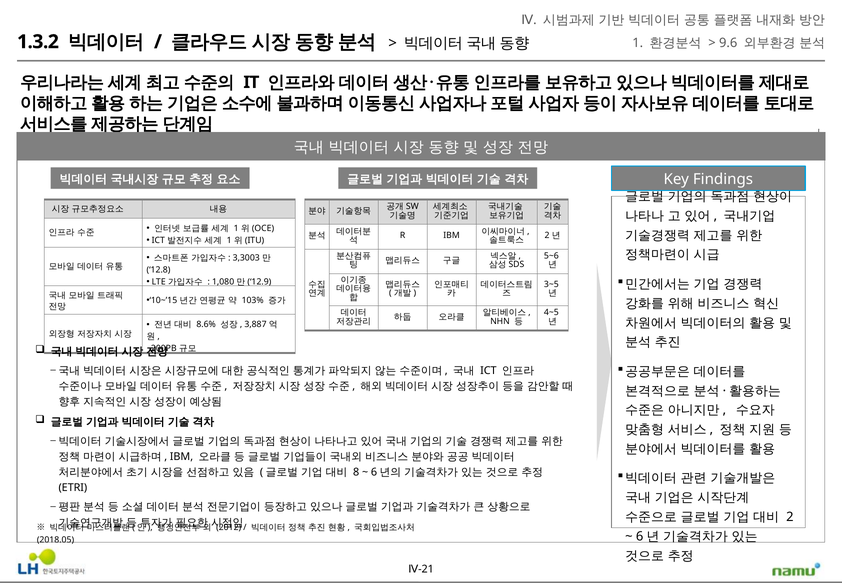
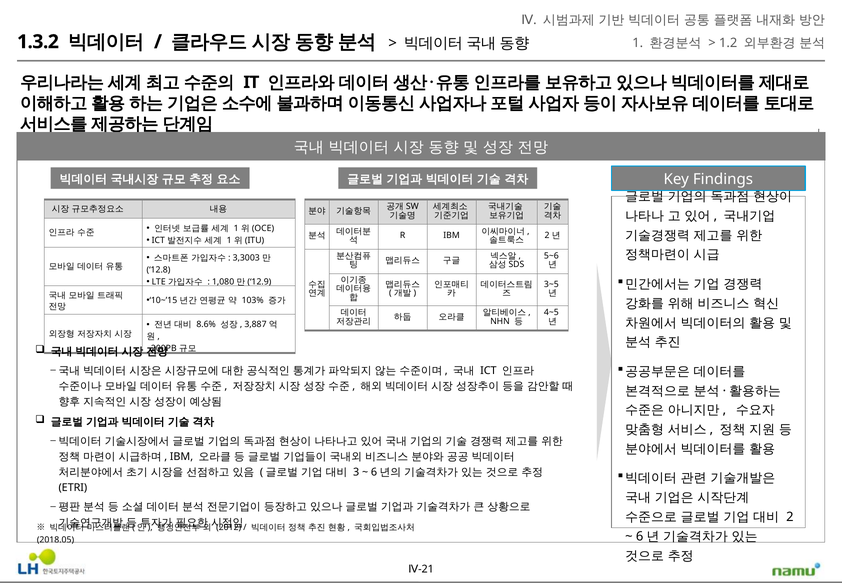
9.6: 9.6 -> 1.2 (728, 43)
8: 8 -> 3 (356, 472)
